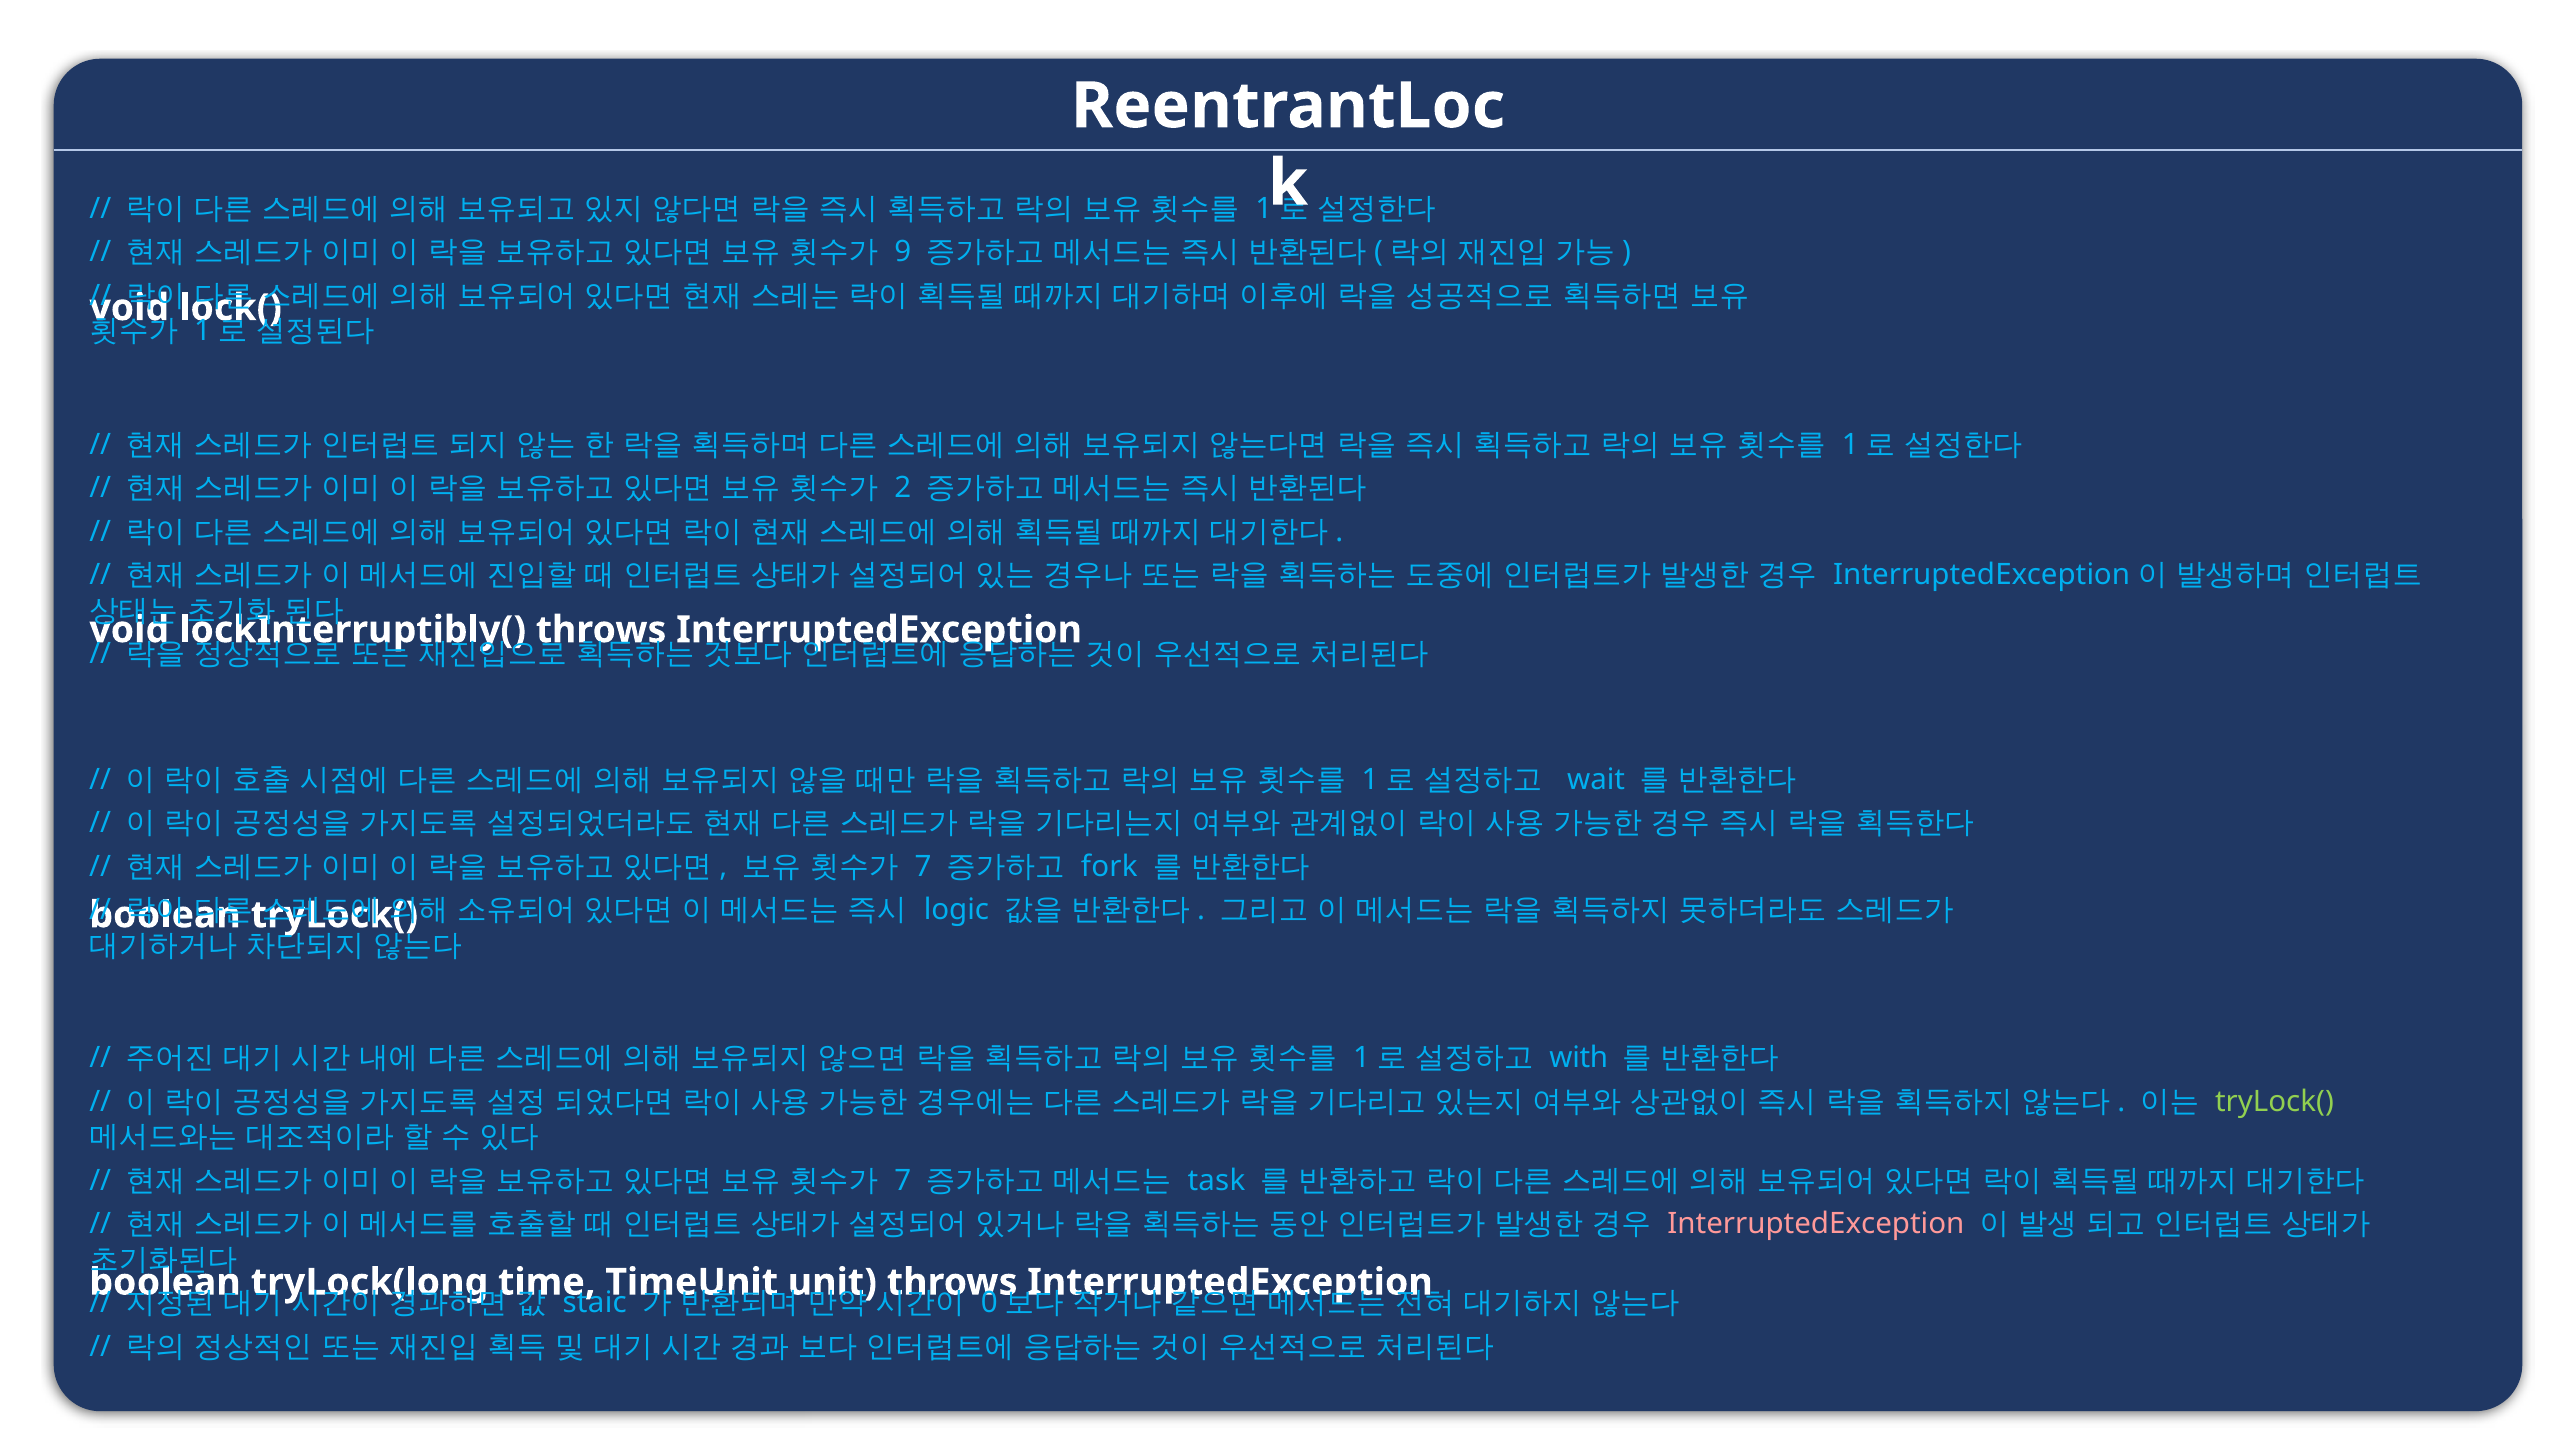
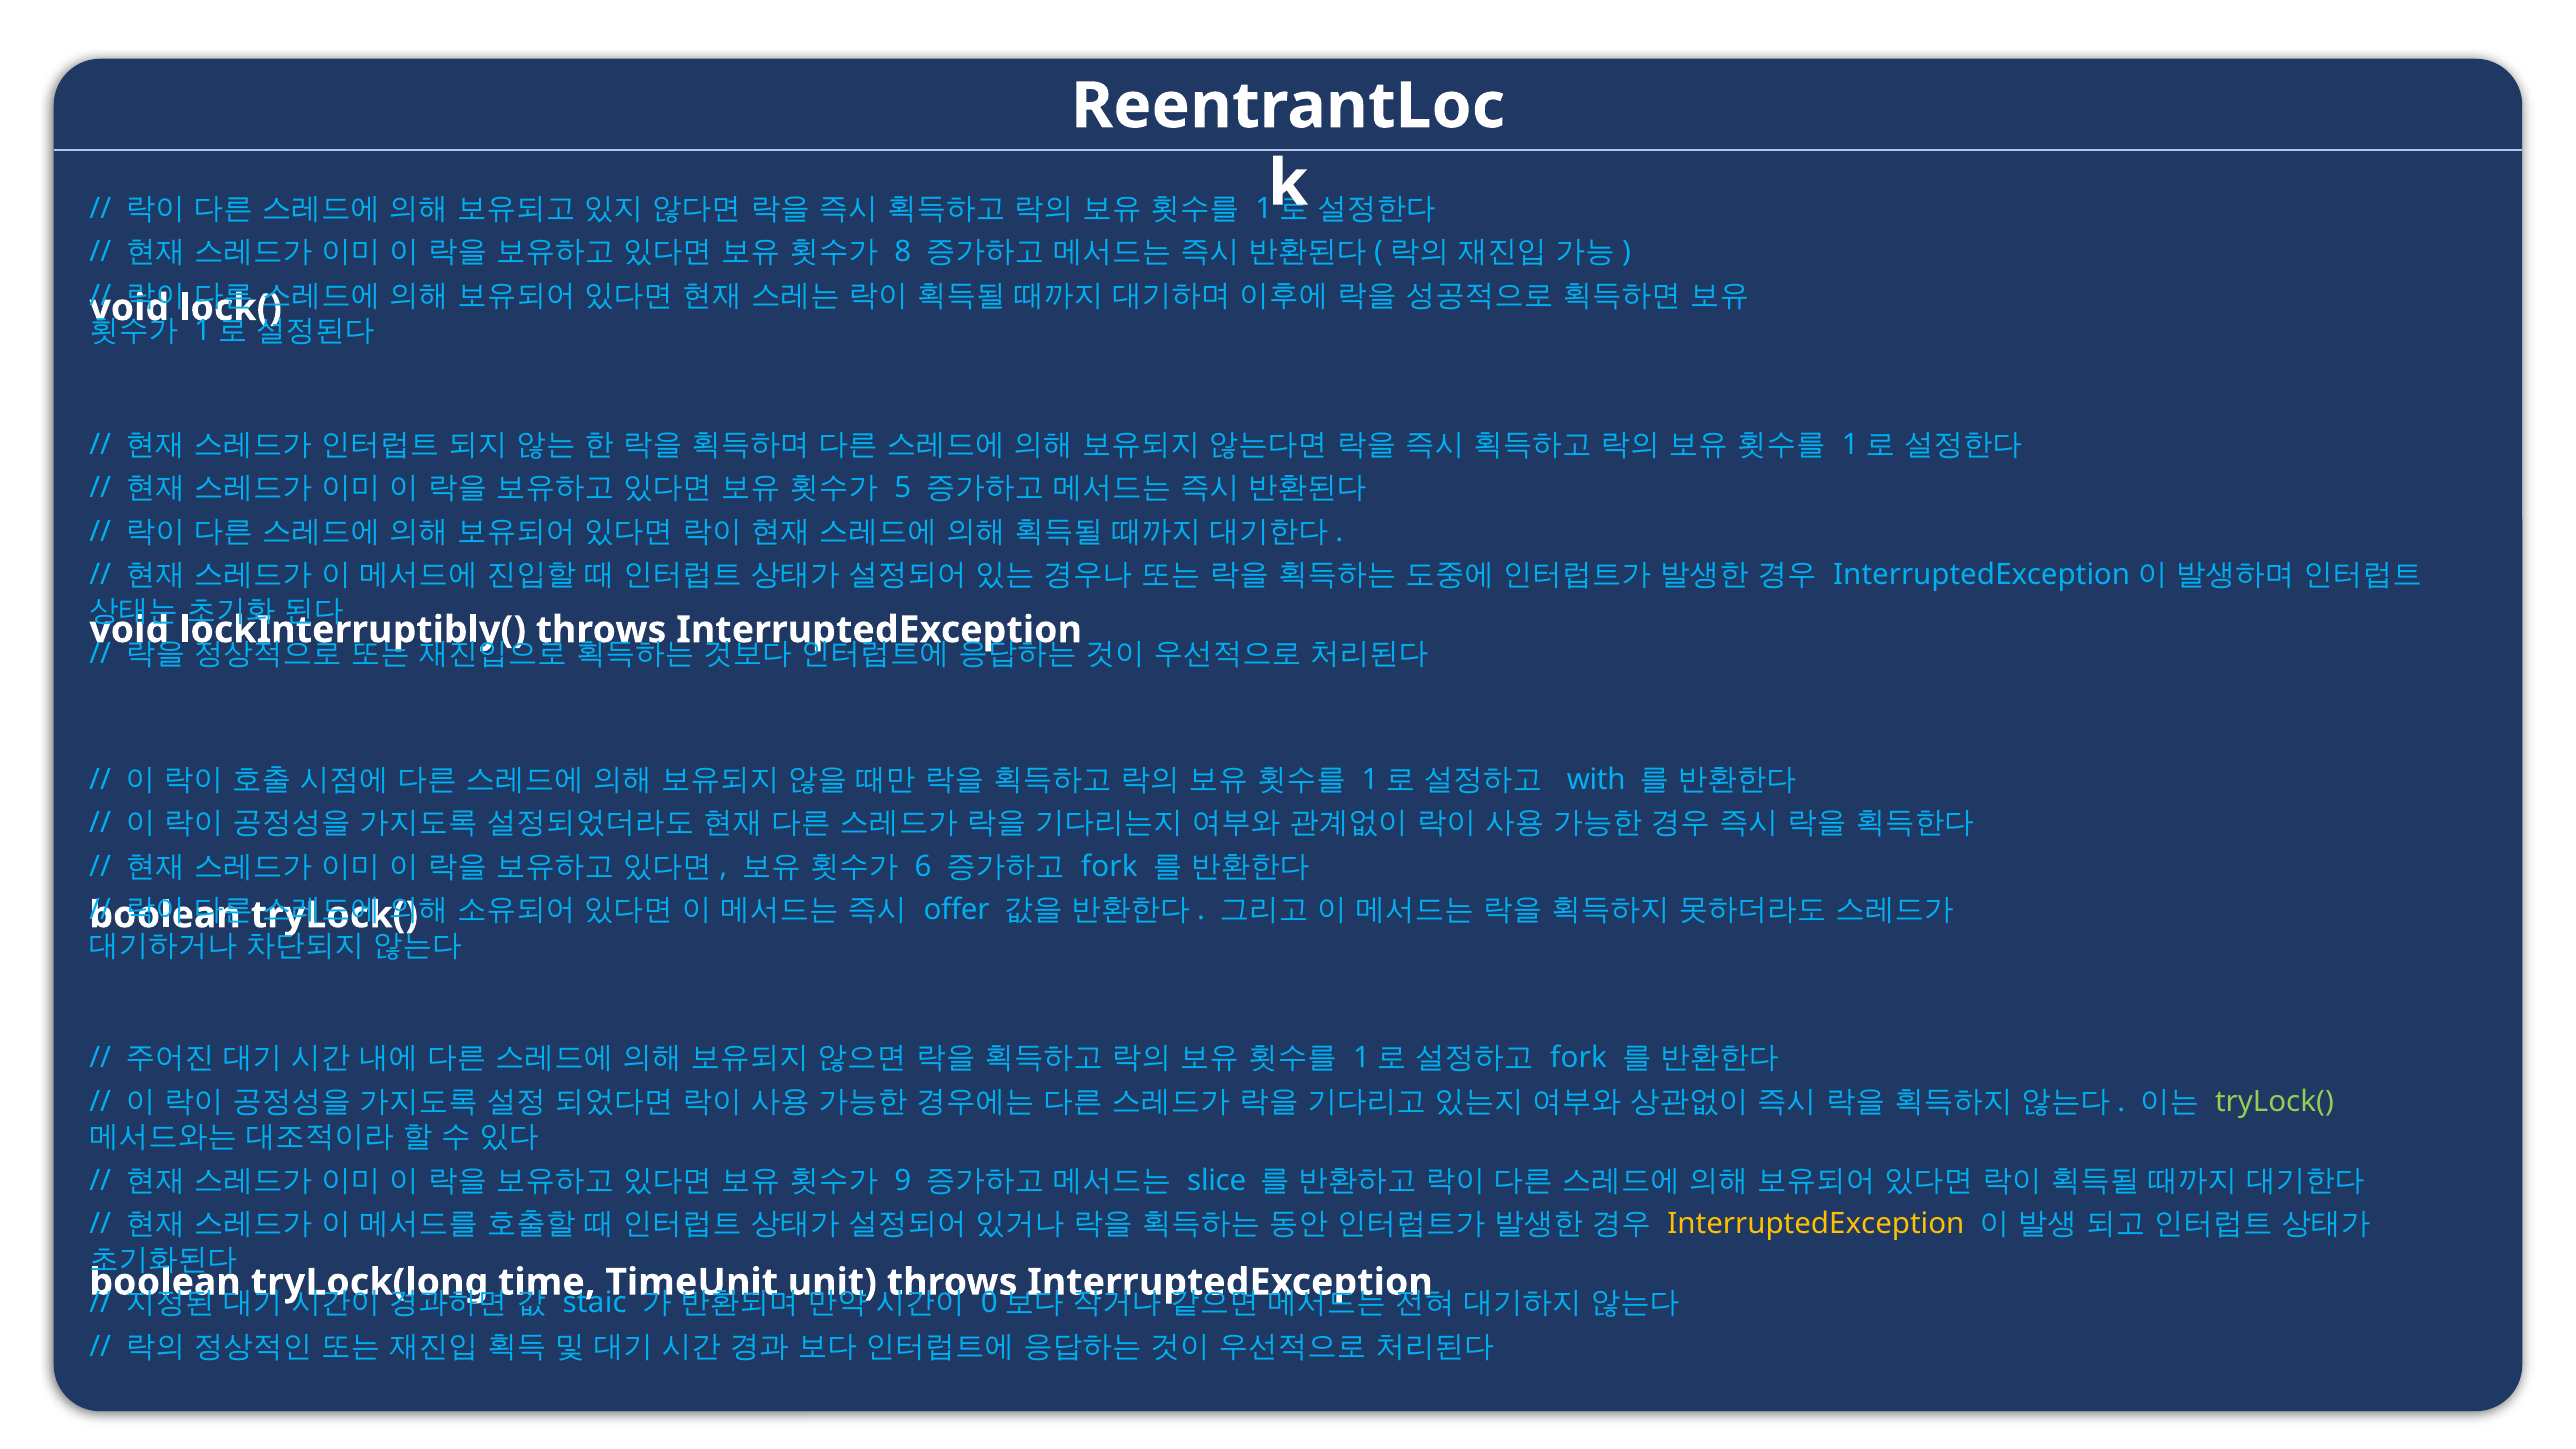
9: 9 -> 8 (903, 252)
2: 2 -> 5 (903, 488)
wait: wait -> with (1596, 779)
7: 7 -> 6 (923, 866)
logic: logic -> offer (957, 910)
with: with -> fork (1579, 1058)
7: 7 -> 9 (903, 1180)
task: task -> slice (1217, 1180)
InterruptedException colour: pink -> yellow (1816, 1224)
